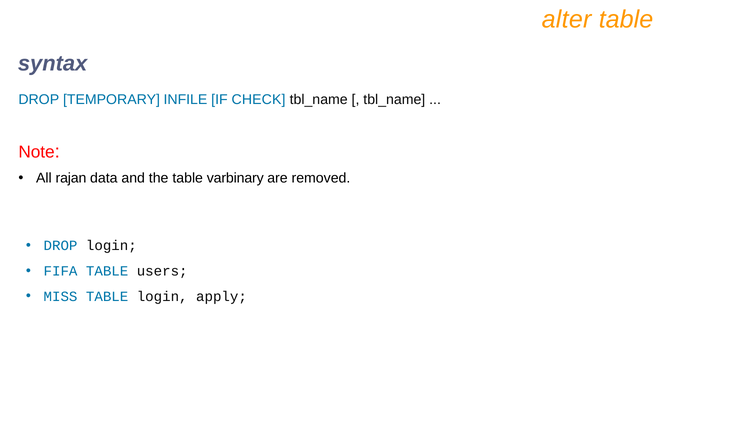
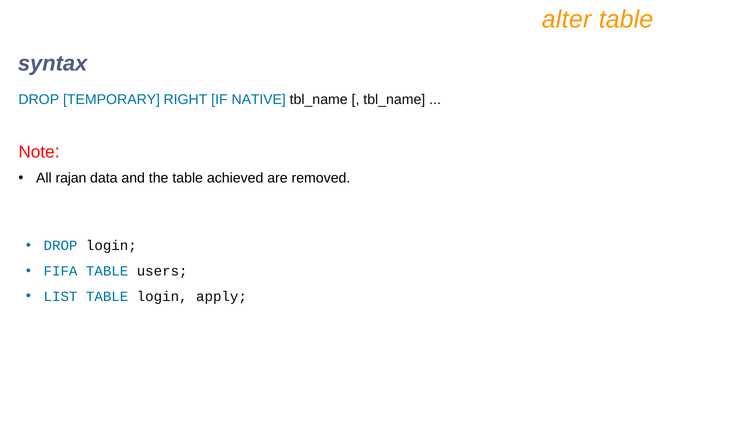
INFILE: INFILE -> RIGHT (185, 100)
CHECK: CHECK -> NATIVE (259, 100)
varbinary: varbinary -> achieved (235, 179)
MISS: MISS -> LIST (61, 297)
